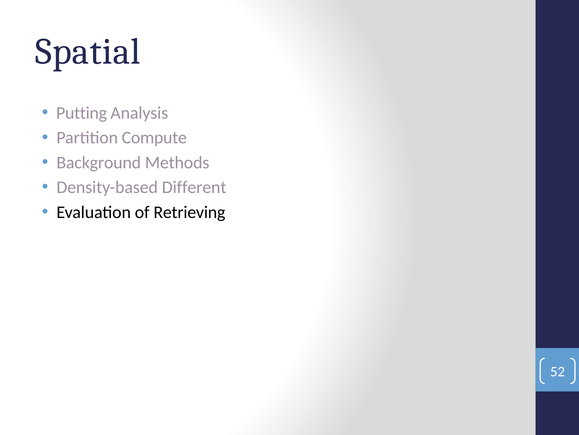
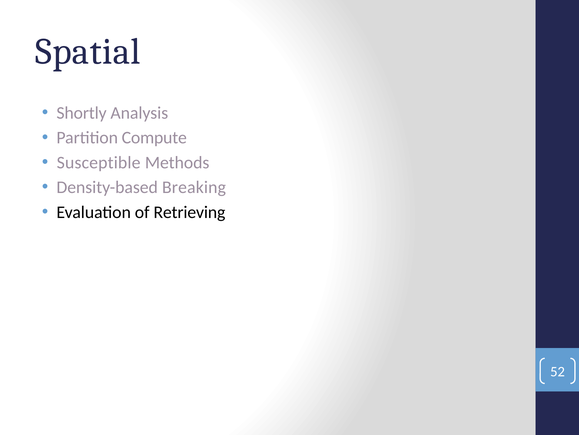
Putting: Putting -> Shortly (82, 113)
Background: Background -> Susceptible (99, 162)
Different: Different -> Breaking (194, 187)
